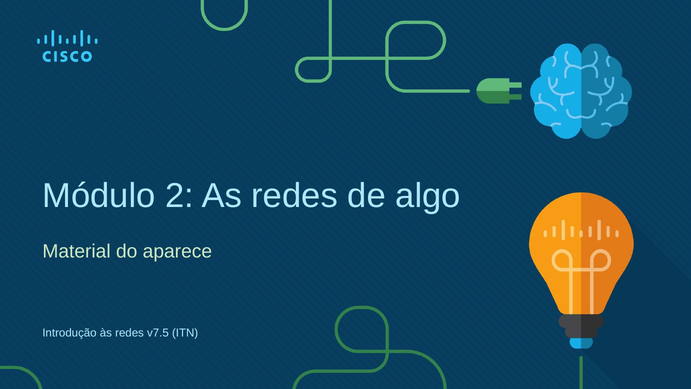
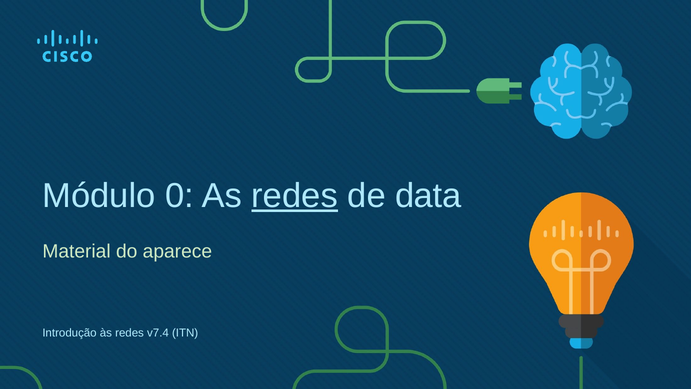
2: 2 -> 0 (180, 196)
redes underline: none -> present (295, 196)
algo: algo -> data (428, 196)
v7.5: v7.5 -> v7.4 (158, 333)
